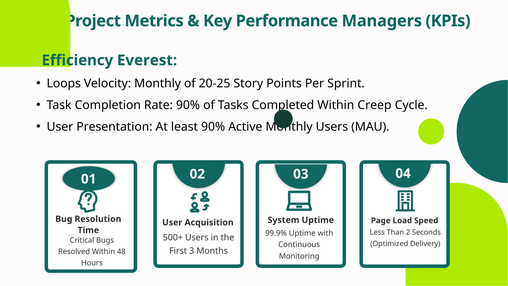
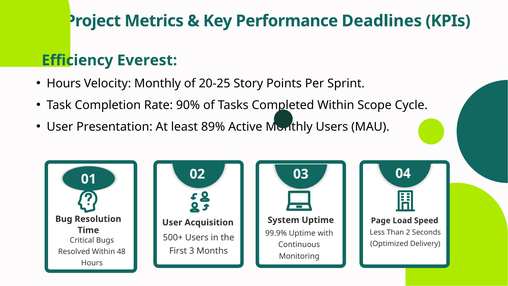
Managers: Managers -> Deadlines (382, 21)
Loops: Loops -> Hours (64, 83)
Creep: Creep -> Scope (375, 105)
least 90%: 90% -> 89% (213, 127)
